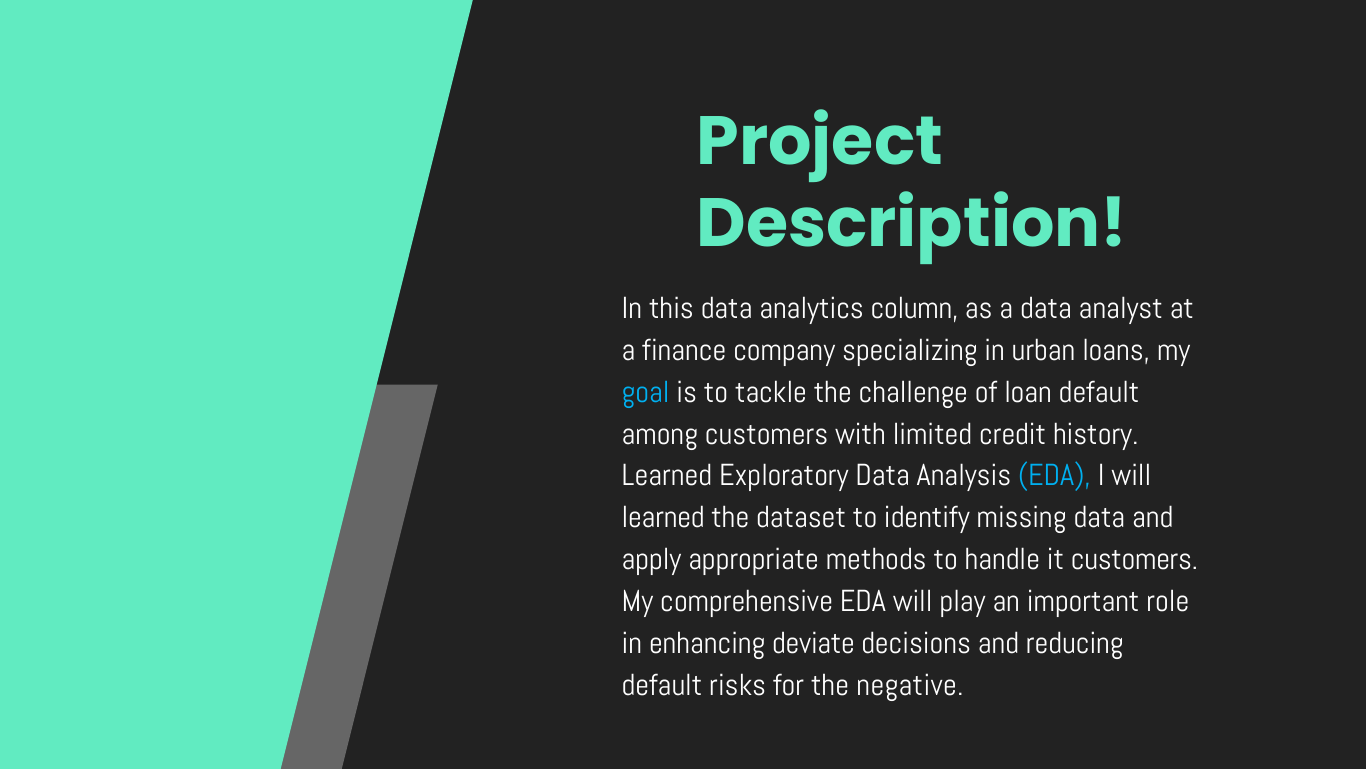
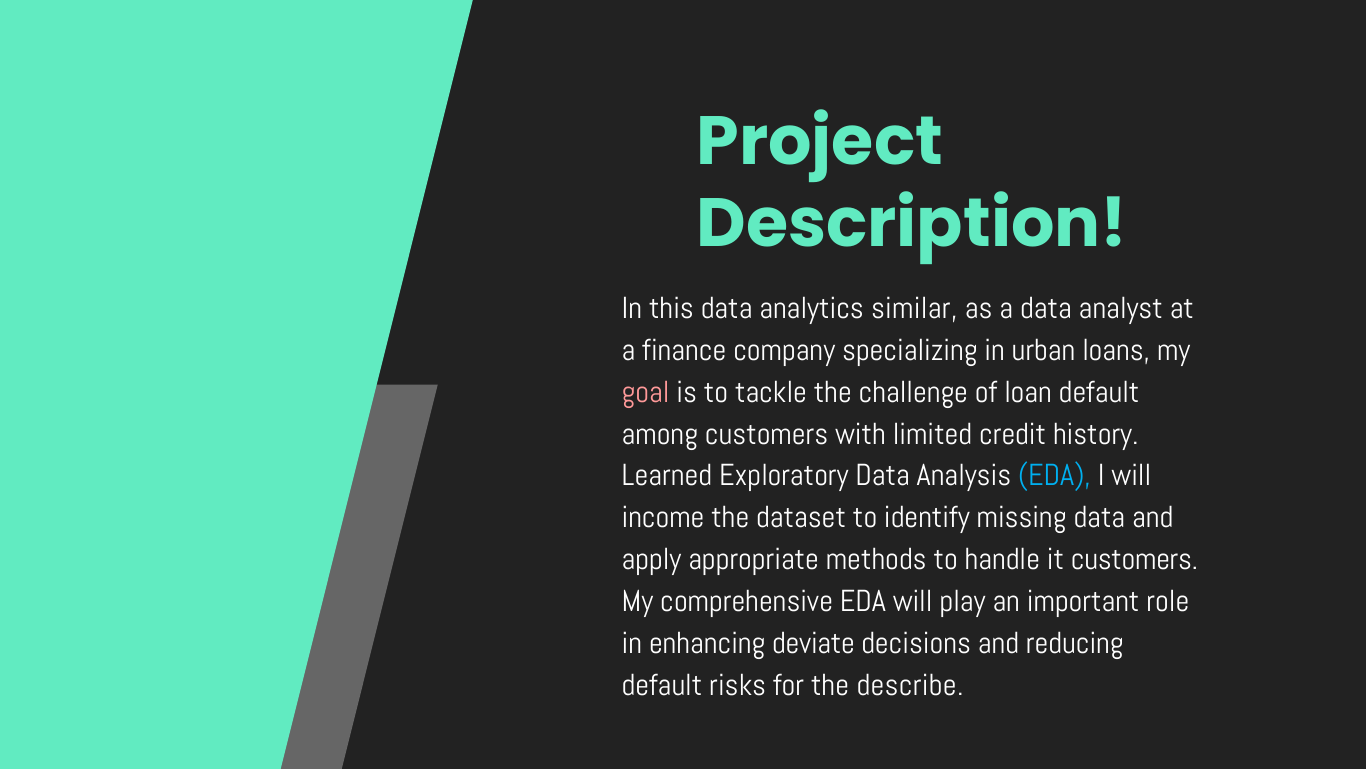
column: column -> similar (914, 308)
goal colour: light blue -> pink (646, 392)
learned: learned -> income (663, 517)
negative: negative -> describe (910, 685)
